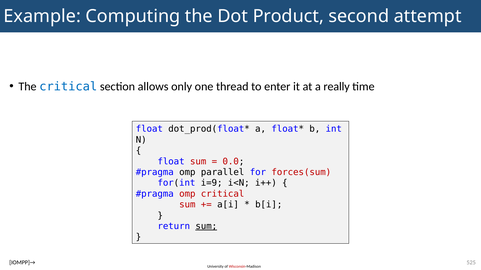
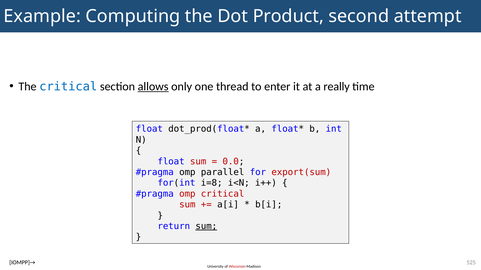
allows underline: none -> present (153, 87)
forces(sum: forces(sum -> export(sum (301, 173)
i=9: i=9 -> i=8 (212, 183)
